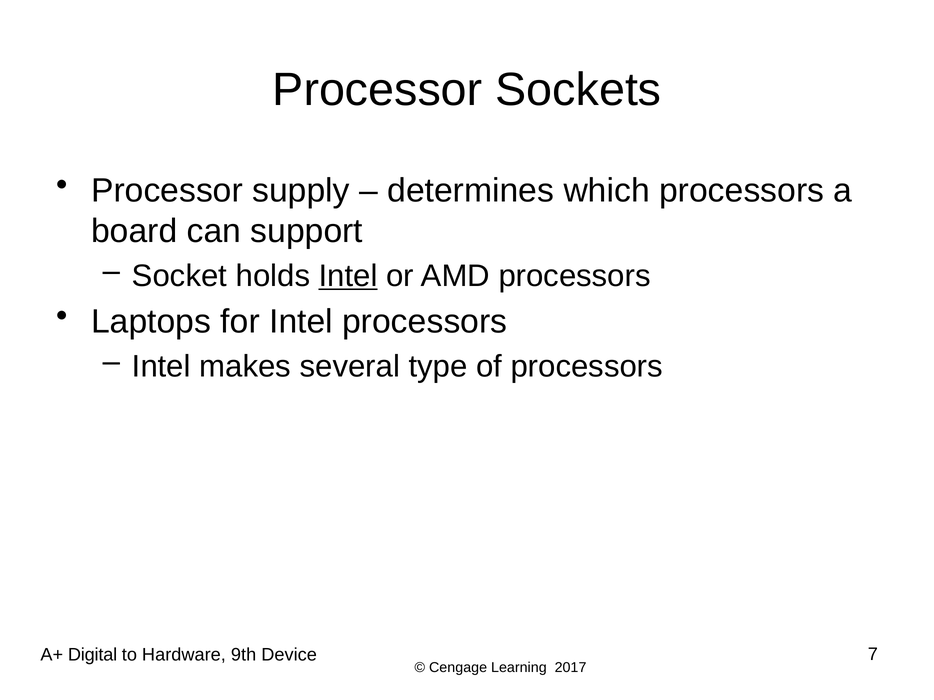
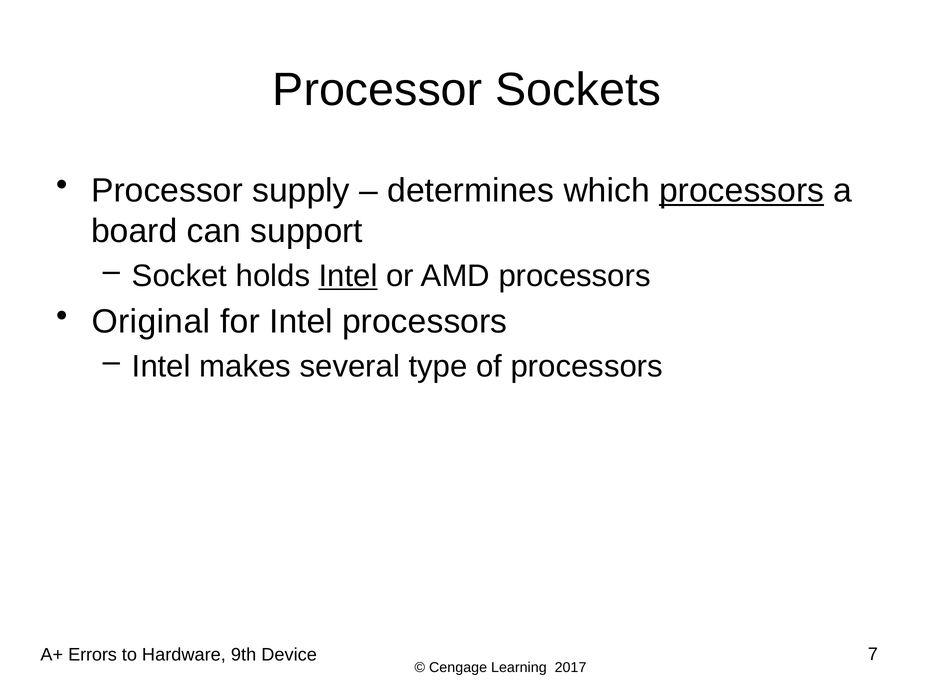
processors underline: none -> present (742, 191)
Laptops: Laptops -> Original (151, 322)
Digital: Digital -> Errors (93, 655)
